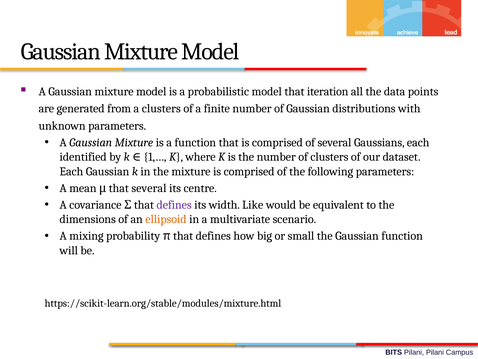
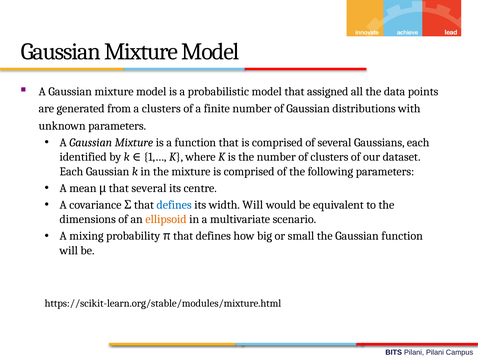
iteration: iteration -> assigned (328, 91)
defines colour: purple -> blue (174, 205)
width Like: Like -> Will (253, 205)
